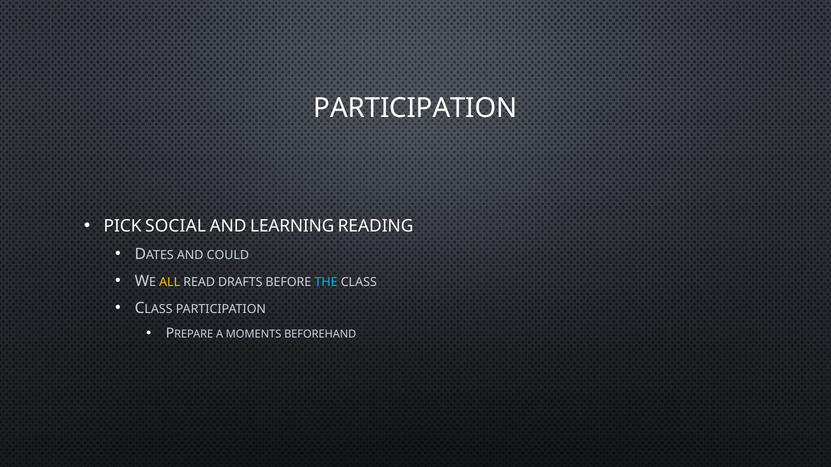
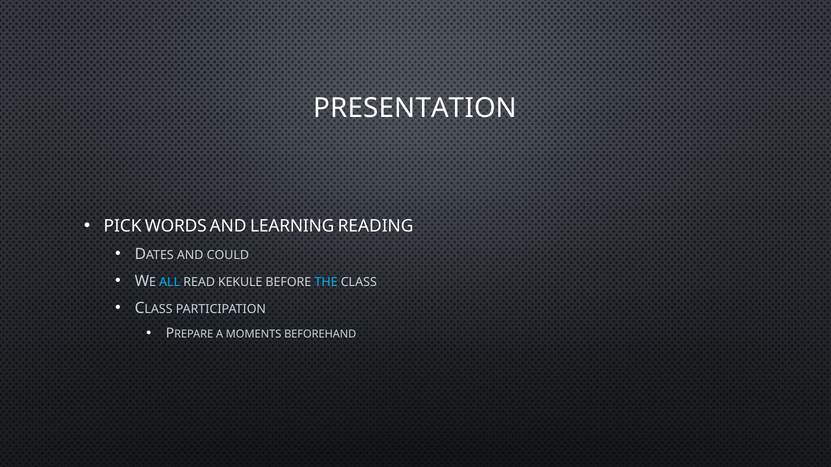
PARTICIPATION: PARTICIPATION -> PRESENTATION (415, 108)
SOCIAL: SOCIAL -> WORDS (176, 226)
ALL colour: yellow -> light blue (170, 282)
DRAFTS: DRAFTS -> KEKULE (240, 282)
